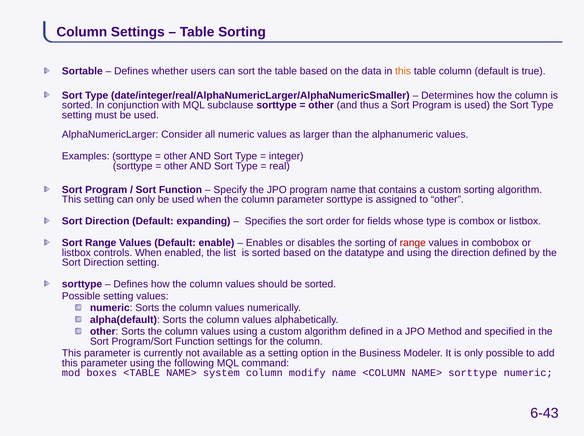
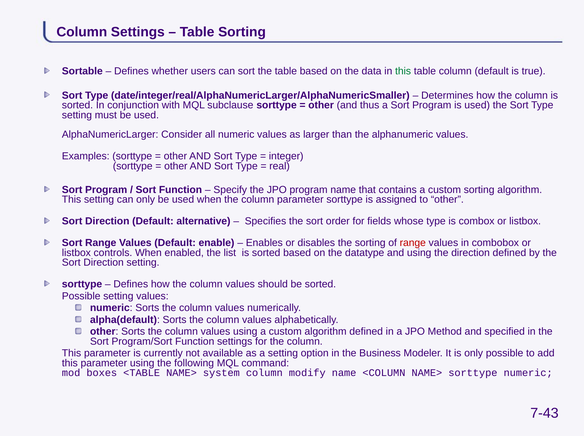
this colour: orange -> green (403, 71)
expanding: expanding -> alternative (203, 221)
6-43: 6-43 -> 7-43 (544, 413)
